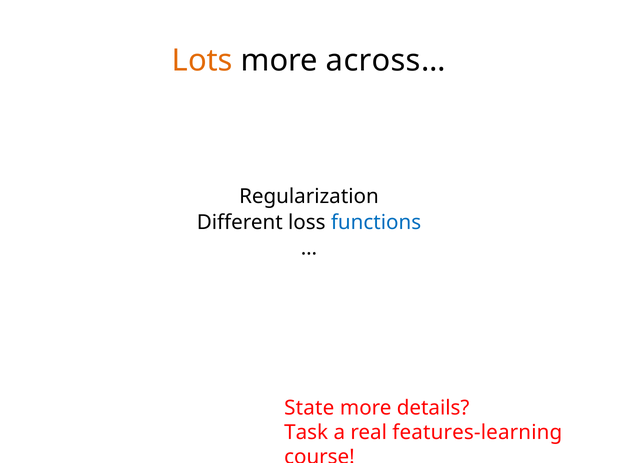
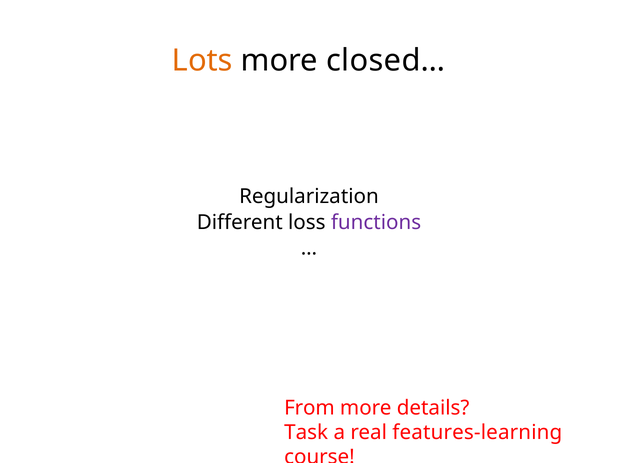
across…: across… -> closed… (386, 61)
functions colour: blue -> purple (376, 223)
State: State -> From (309, 408)
